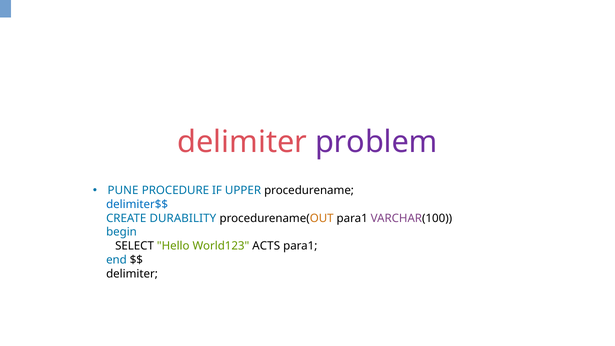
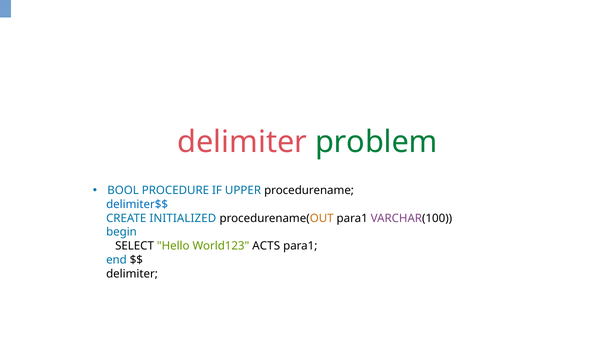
problem colour: purple -> green (376, 142)
PUNE: PUNE -> BOOL (123, 191)
DURABILITY: DURABILITY -> INITIALIZED (183, 218)
